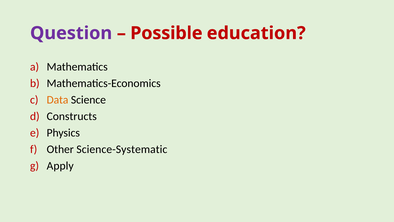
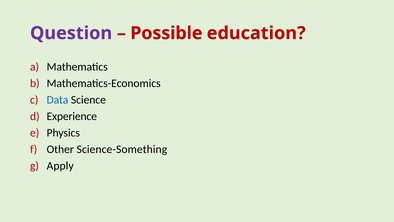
Data colour: orange -> blue (58, 100)
Constructs: Constructs -> Experience (72, 116)
Science-Systematic: Science-Systematic -> Science-Something (122, 149)
